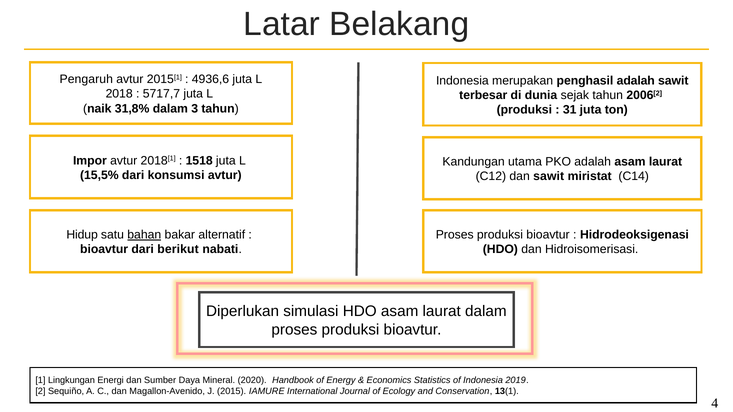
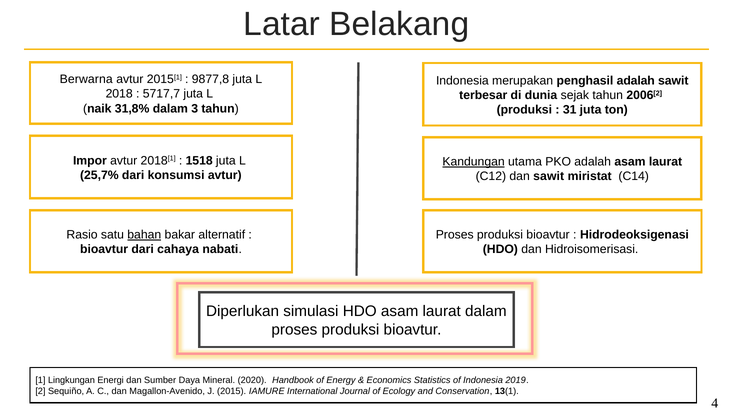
Pengaruh: Pengaruh -> Berwarna (86, 79)
4936,6: 4936,6 -> 9877,8 (210, 79)
Kandungan underline: none -> present (474, 162)
15,5%: 15,5% -> 25,7% (99, 175)
Hidup: Hidup -> Rasio (82, 235)
berikut: berikut -> cahaya (178, 250)
